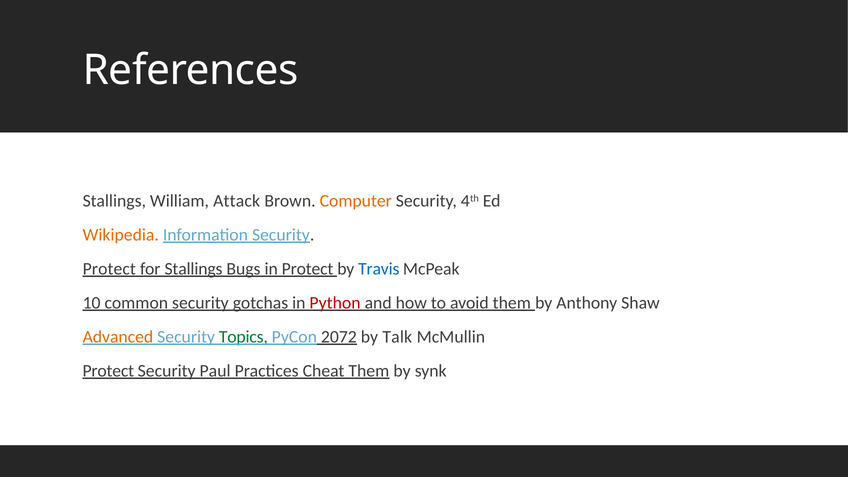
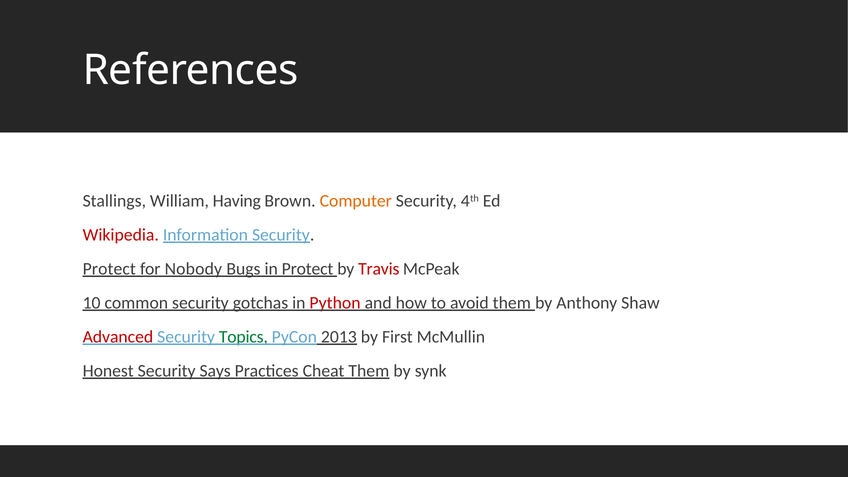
Attack: Attack -> Having (237, 201)
Wikipedia colour: orange -> red (121, 235)
for Stallings: Stallings -> Nobody (193, 269)
Travis colour: blue -> red (379, 269)
Advanced colour: orange -> red (118, 337)
2072: 2072 -> 2013 (339, 337)
Talk: Talk -> First (397, 337)
Protect: Protect -> Honest (108, 371)
Paul: Paul -> Says (215, 371)
